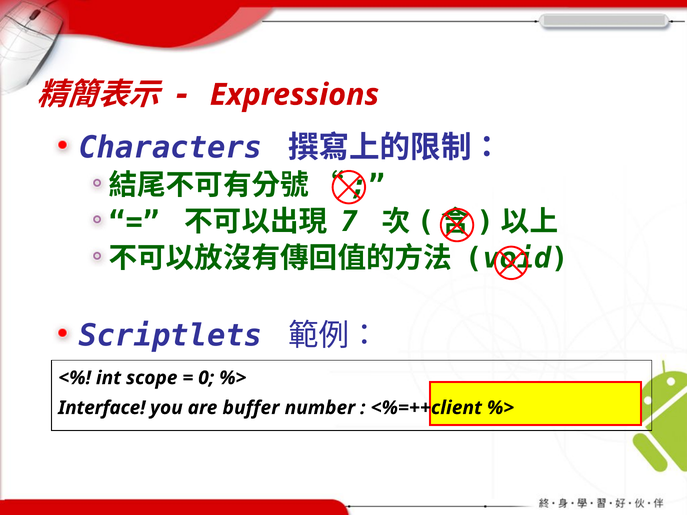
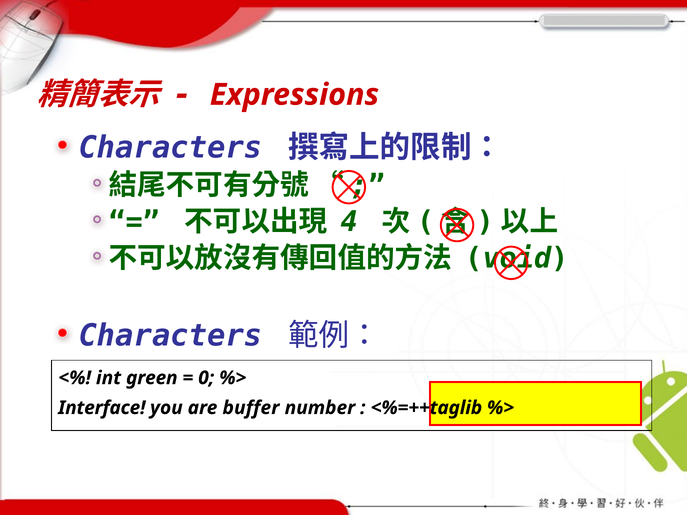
7: 7 -> 4 (349, 222)
Scriptlets: Scriptlets -> Characters (170, 336)
scope: scope -> green (152, 378)
<%=++client: <%=++client -> <%=++taglib (426, 408)
